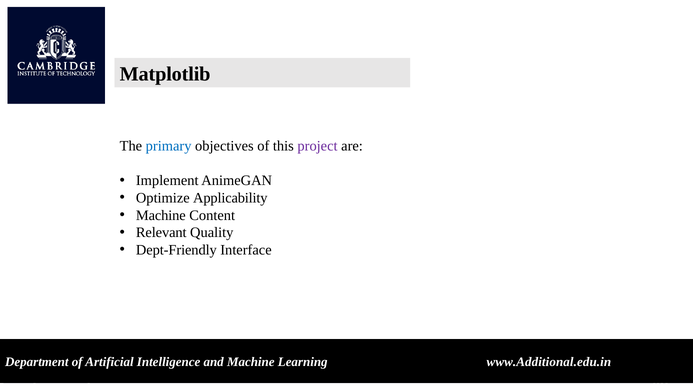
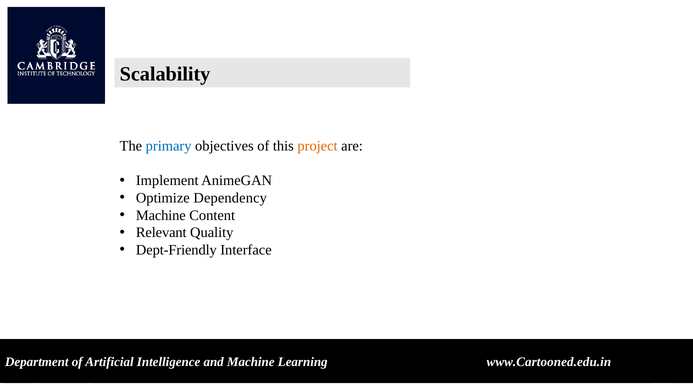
Matplotlib: Matplotlib -> Scalability (165, 74)
project colour: purple -> orange (318, 146)
Applicability: Applicability -> Dependency (230, 198)
www.Additional.edu.in: www.Additional.edu.in -> www.Cartooned.edu.in (549, 362)
